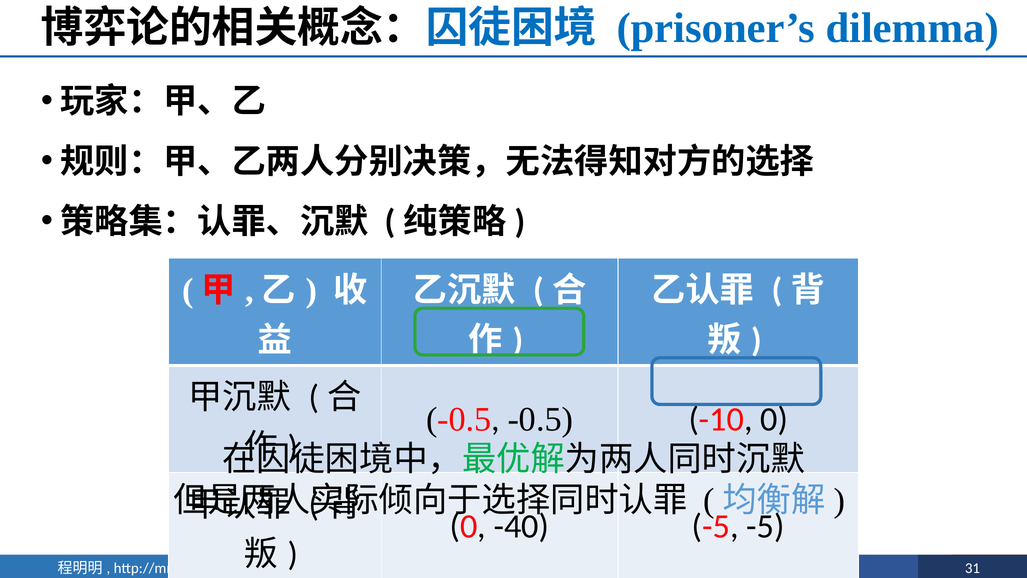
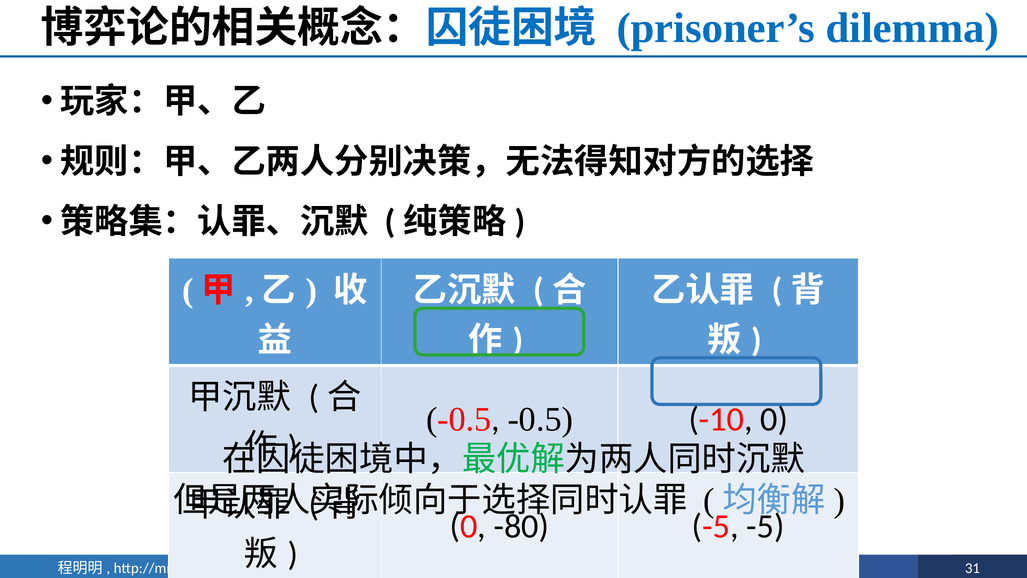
-40: -40 -> -80 (521, 526)
